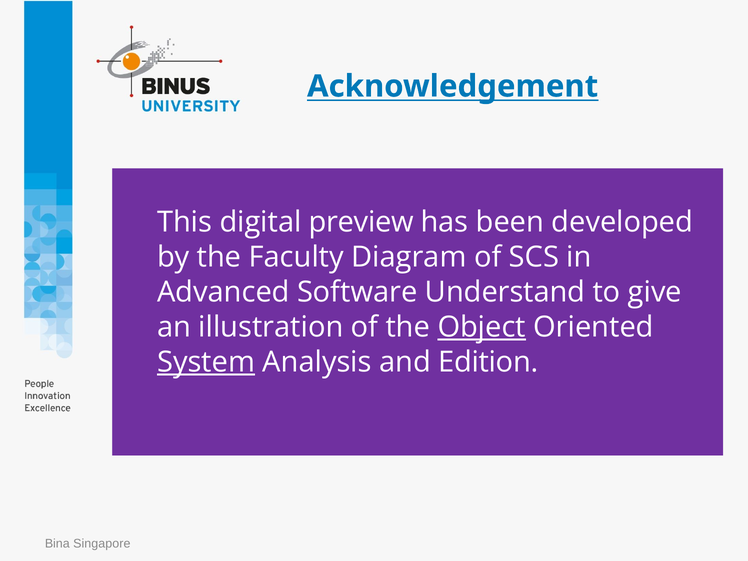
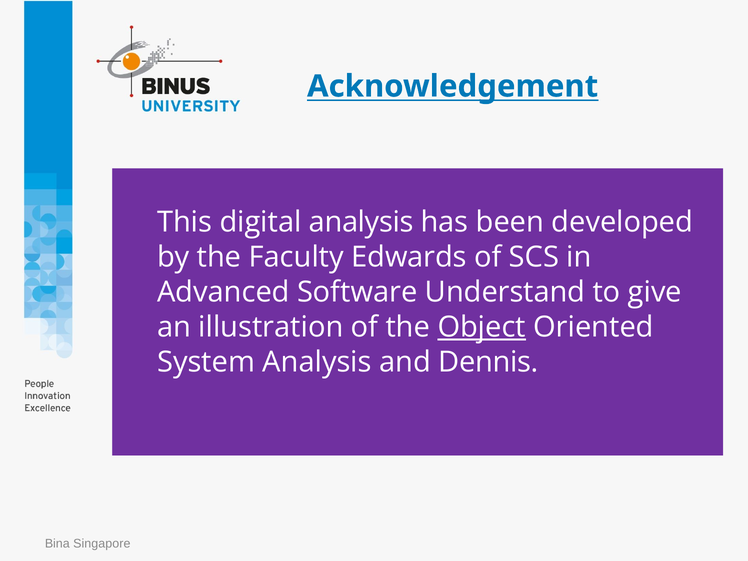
digital preview: preview -> analysis (361, 222)
Diagram: Diagram -> Edwards (409, 257)
System underline: present -> none (206, 362)
Edition: Edition -> Dennis (488, 362)
